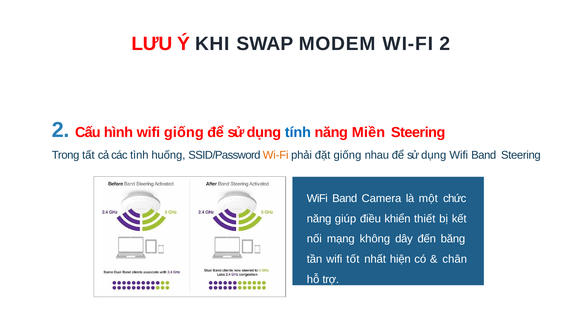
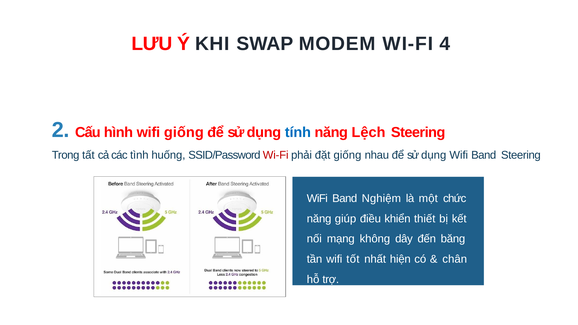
WI-FI 2: 2 -> 4 (445, 44)
Miền: Miền -> Lệch (369, 133)
Wi-Fi colour: orange -> red (276, 155)
Camera: Camera -> Nghiệm (381, 198)
